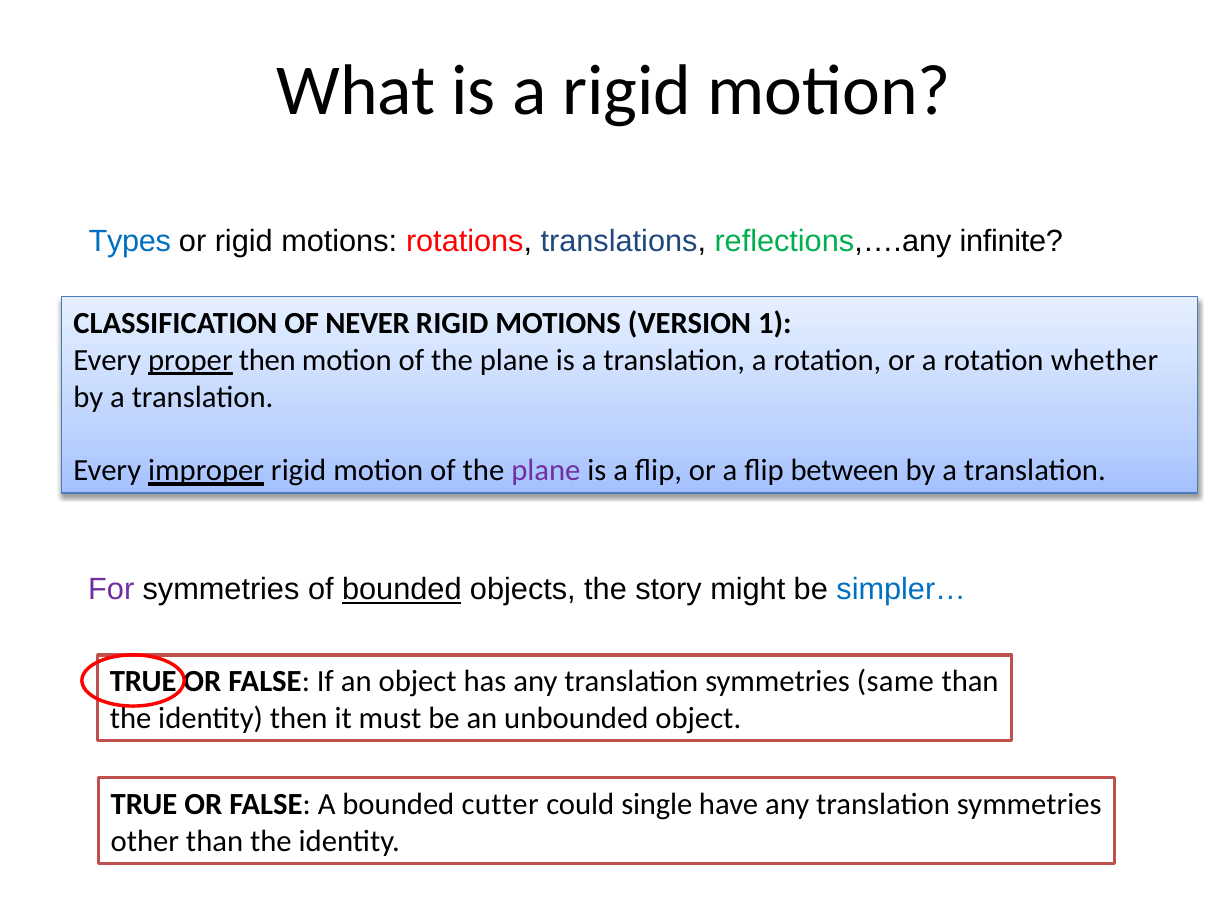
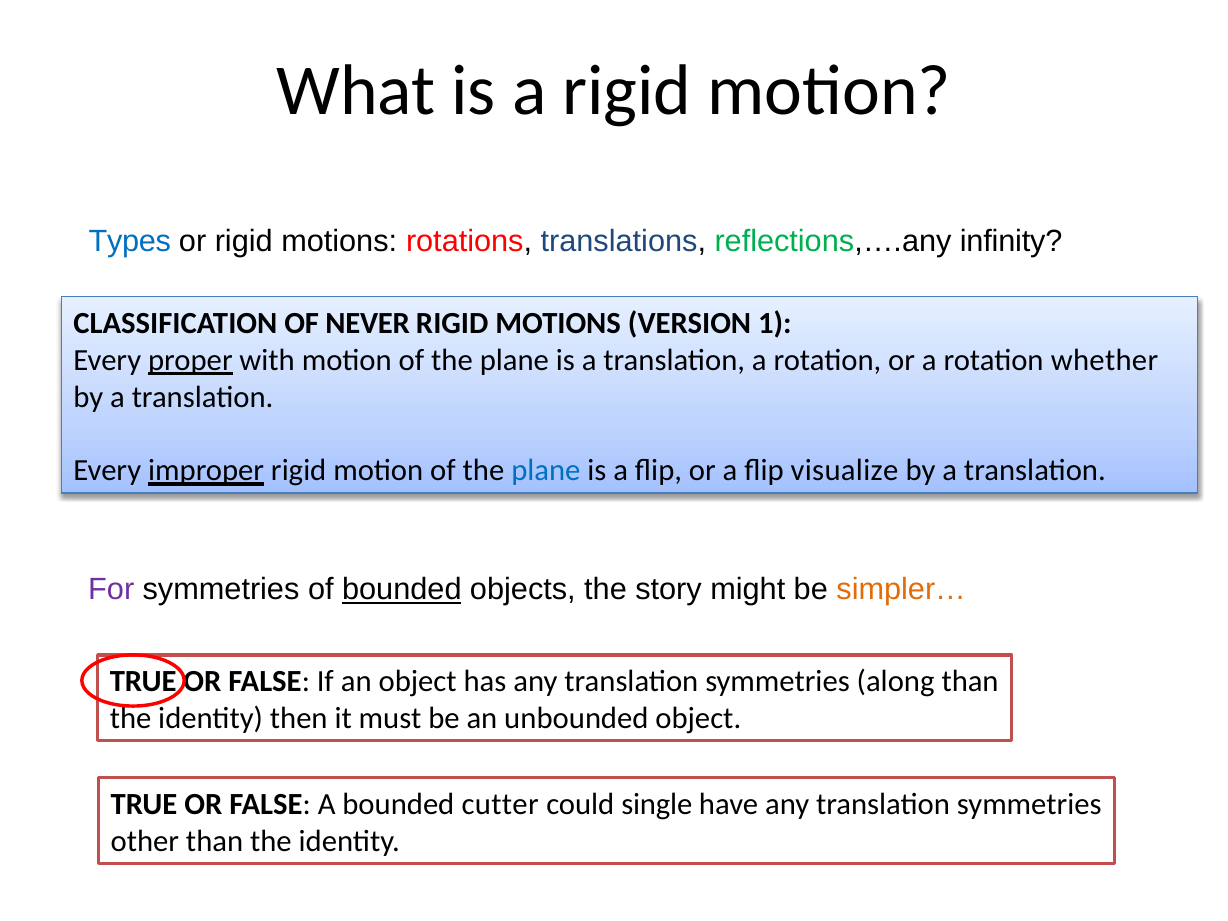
infinite: infinite -> infinity (1011, 241)
proper then: then -> with (267, 360)
plane colour: purple -> blue (546, 471)
between: between -> visualize (845, 471)
simpler… colour: blue -> orange (901, 589)
same: same -> along (896, 682)
